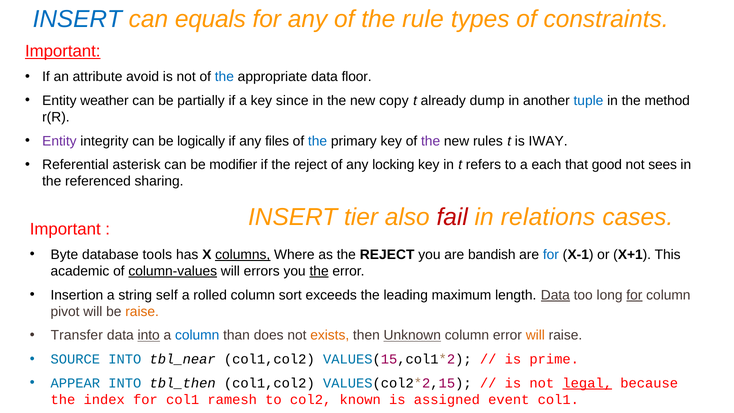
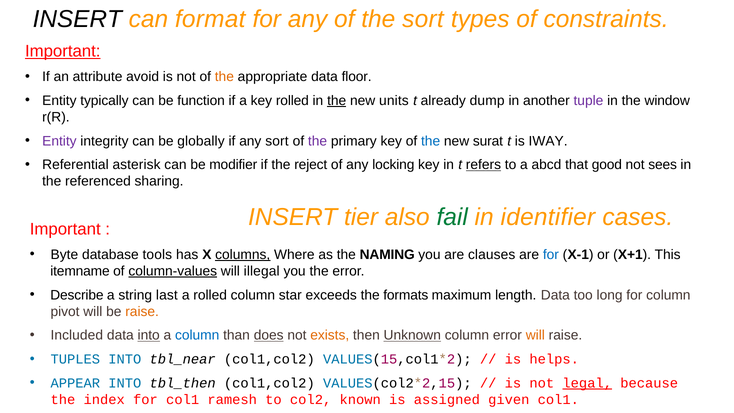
INSERT colour: blue -> black (77, 19)
equals: equals -> format (210, 19)
the rule: rule -> sort (423, 19)
the colour: blue -> orange (224, 77)
weather: weather -> typically (104, 101)
partially: partially -> function (201, 101)
key since: since -> rolled (292, 101)
the underline: none -> present (337, 101)
copy: copy -> units (394, 101)
tuple colour: blue -> purple (588, 101)
method: method -> window (667, 101)
logically: logically -> globally (201, 141)
any files: files -> sort (277, 141)
the colour: blue -> purple (318, 141)
the colour: purple -> blue (431, 141)
rules: rules -> surat (488, 141)
refers underline: none -> present (483, 165)
each: each -> abcd (546, 165)
fail colour: red -> green (452, 217)
relations: relations -> identifier (548, 217)
as the REJECT: REJECT -> NAMING (387, 255)
bandish: bandish -> clauses (492, 255)
academic: academic -> itemname (80, 271)
errors: errors -> illegal (262, 271)
the underline: present -> none (319, 271)
Insertion: Insertion -> Describe (77, 295)
self: self -> last (167, 295)
sort: sort -> star (290, 295)
leading: leading -> formats (406, 295)
Data underline: present -> none (555, 295)
for underline: present -> none (634, 295)
Transfer: Transfer -> Included (77, 335)
does underline: none -> present (269, 335)
SOURCE: SOURCE -> TUPLES (75, 359)
prime: prime -> helps (554, 359)
event: event -> given (509, 399)
